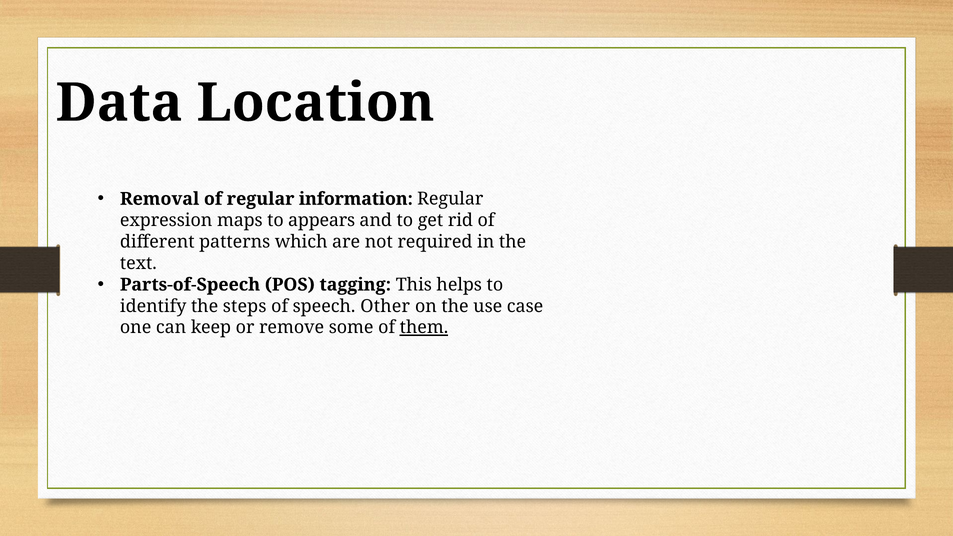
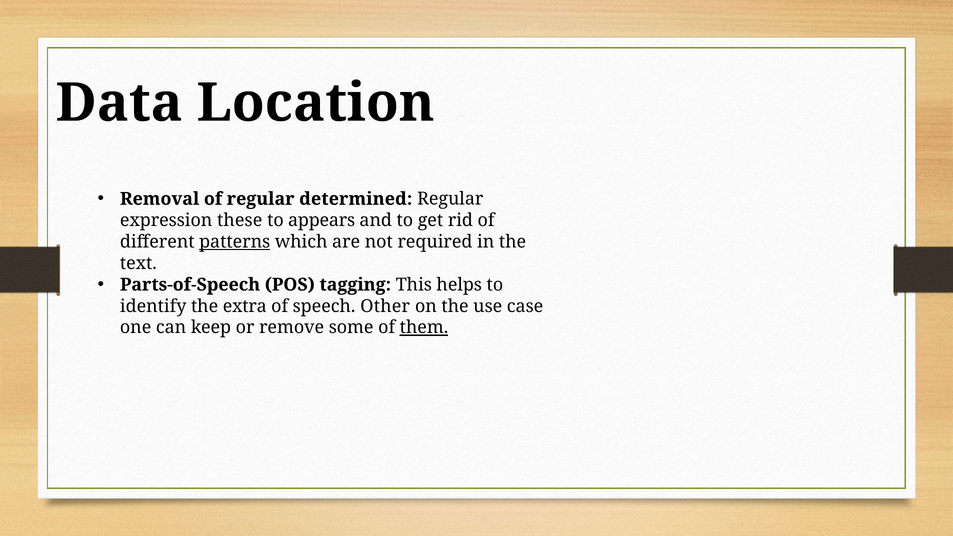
information: information -> determined (356, 199)
maps: maps -> these (240, 220)
patterns underline: none -> present (235, 242)
steps: steps -> extra (245, 306)
